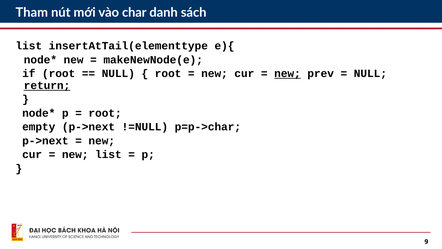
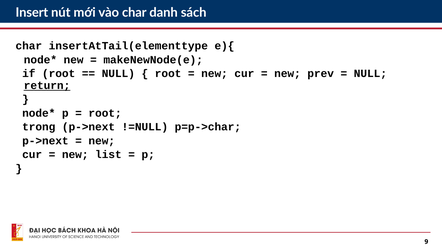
Tham: Tham -> Insert (32, 13)
list: list -> char (29, 46)
new underline: present -> none (287, 73)
empty: empty -> trong (39, 127)
